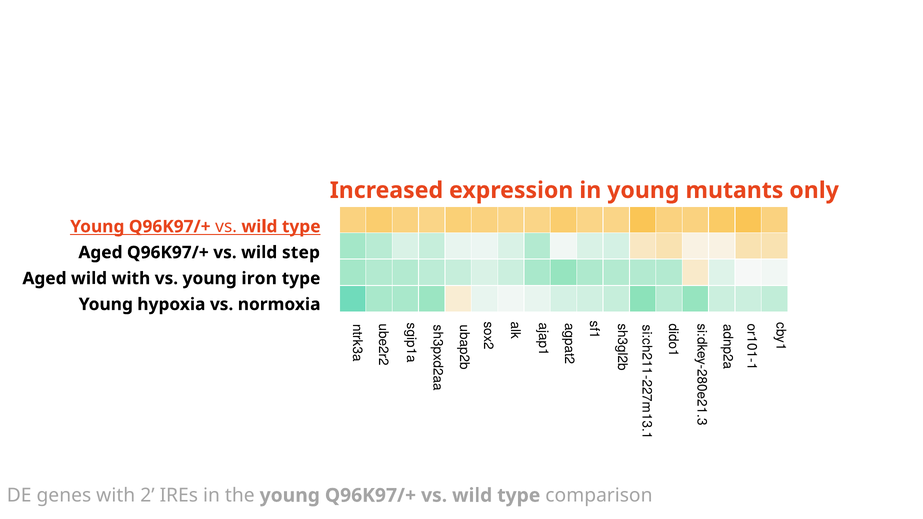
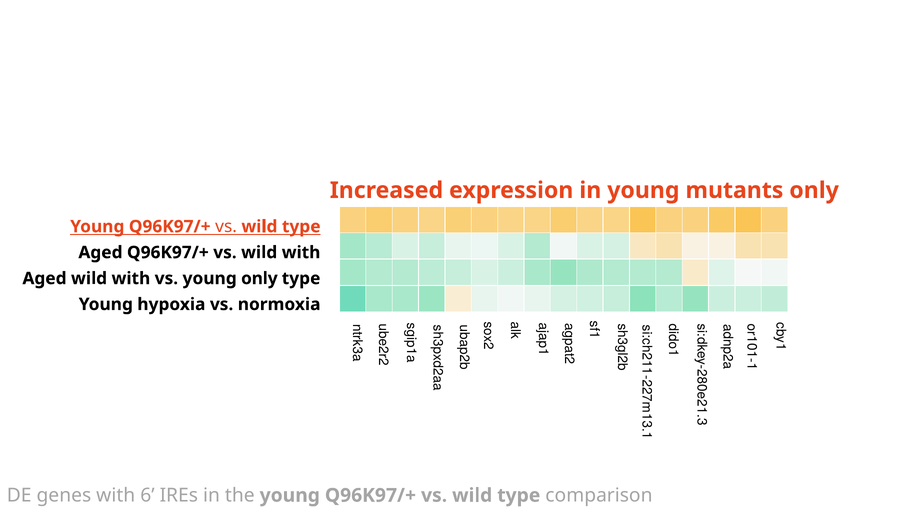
vs wild step: step -> with (301, 253)
young iron: iron -> only (259, 279)
with 2: 2 -> 6 (147, 496)
